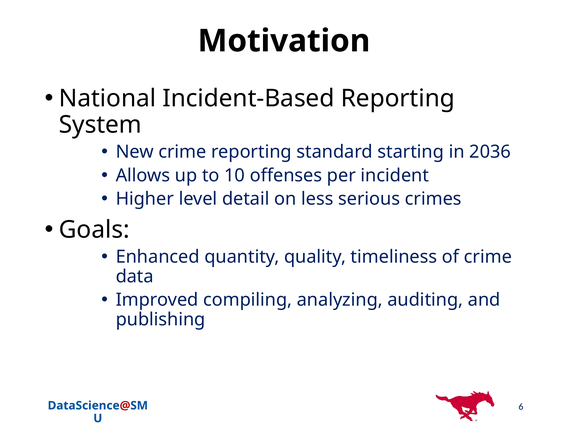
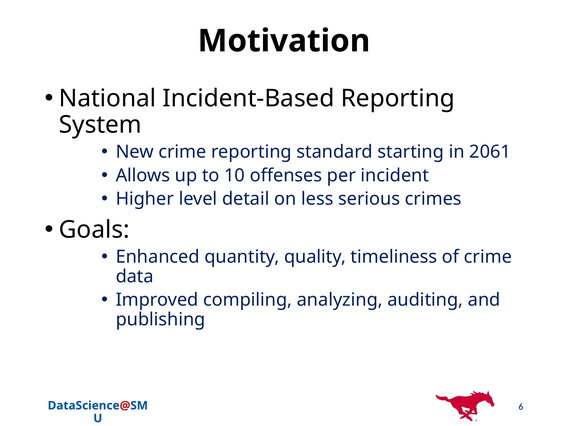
2036: 2036 -> 2061 (490, 152)
